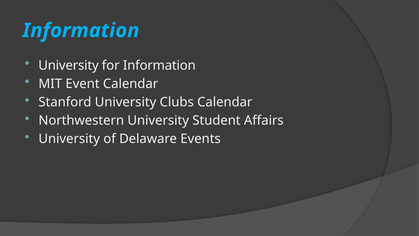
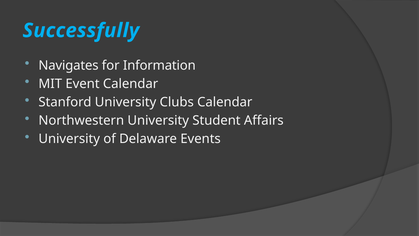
Information: Information -> Successfully (81, 30)
University: University -> Navigates (69, 65)
